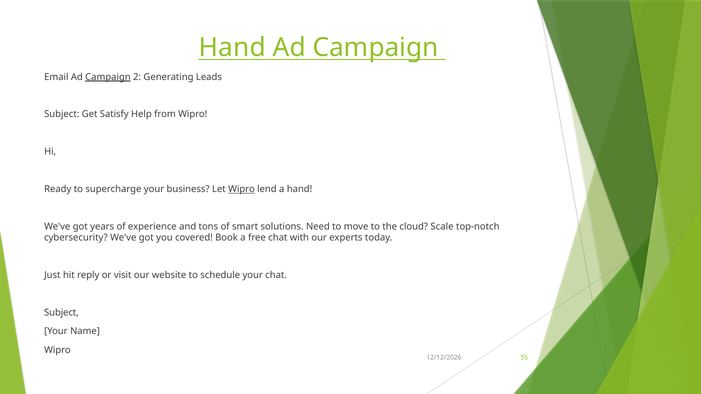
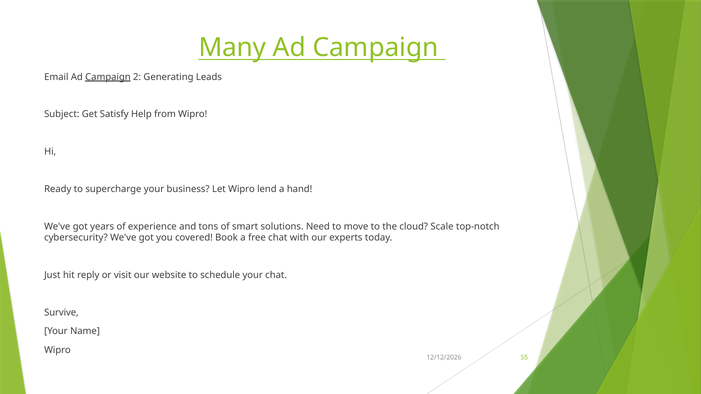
Hand: Hand -> Many (232, 48)
Wipro underline: present -> none (242, 189)
Subject: Subject -> Survive (61, 313)
